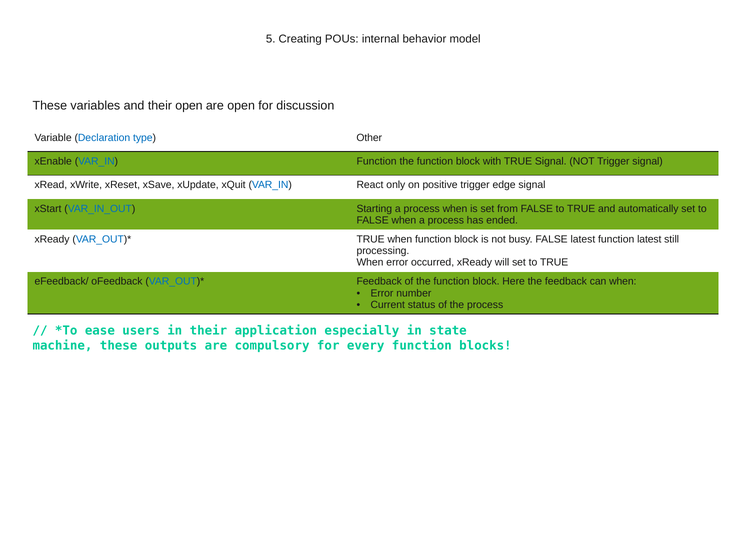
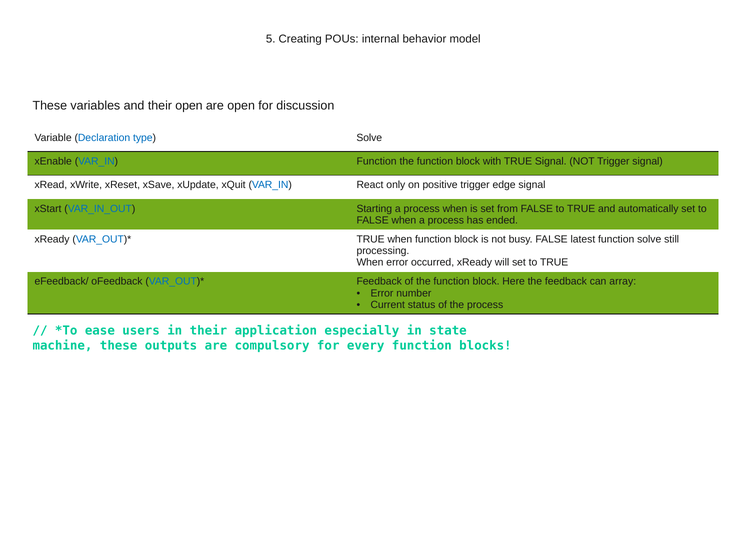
type Other: Other -> Solve (369, 138)
function latest: latest -> solve (649, 239)
can when: when -> array (623, 282)
